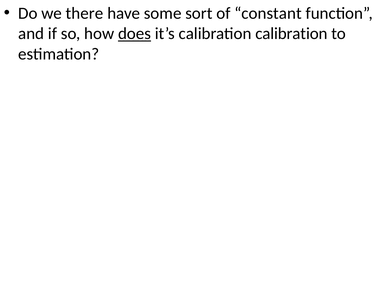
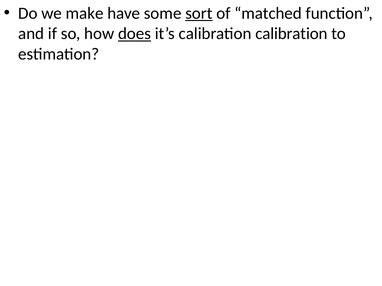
there: there -> make (85, 13)
sort underline: none -> present (199, 13)
constant: constant -> matched (268, 13)
